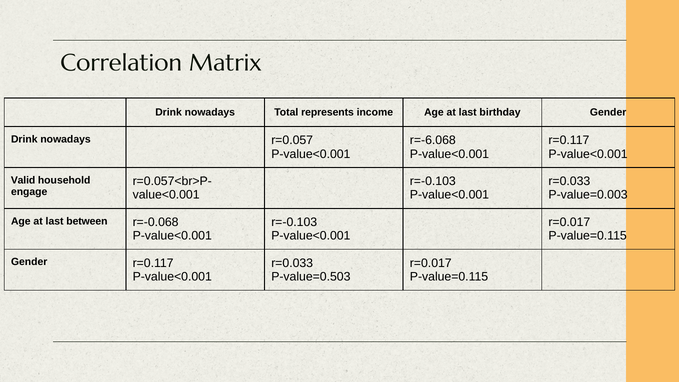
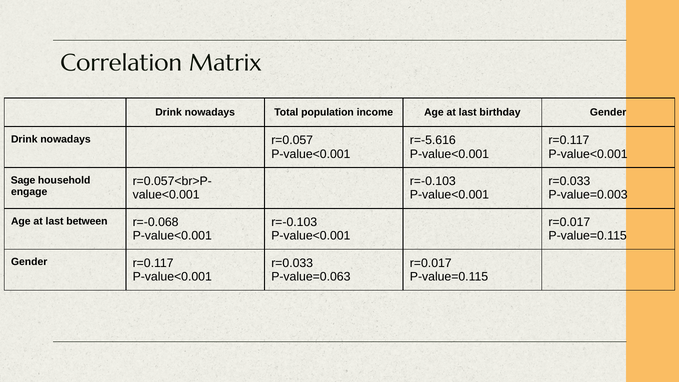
represents: represents -> population (328, 113)
r=-6.068: r=-6.068 -> r=-5.616 (433, 140)
Valid: Valid -> Sage (23, 180)
P-value=0.503: P-value=0.503 -> P-value=0.063 (311, 277)
